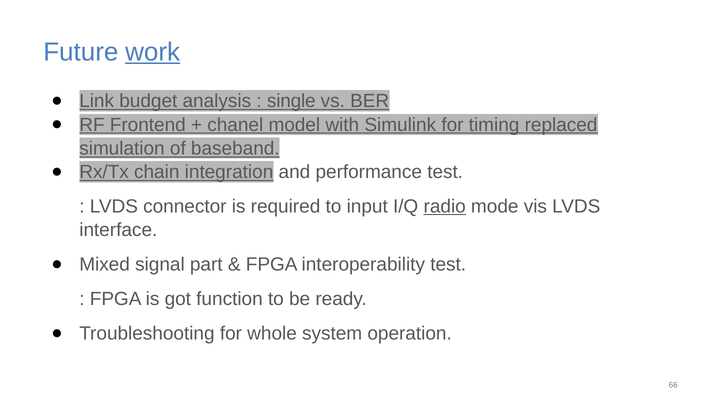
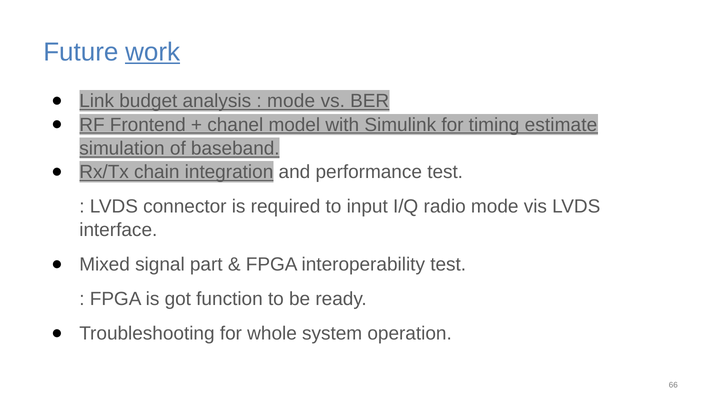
single: single -> mode (291, 101)
replaced: replaced -> estimate (561, 125)
radio underline: present -> none (445, 206)
